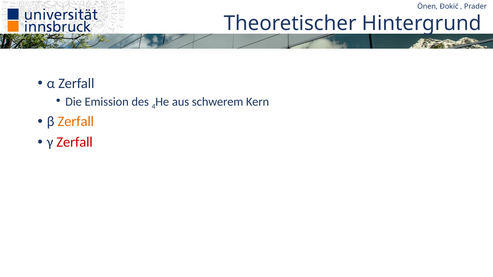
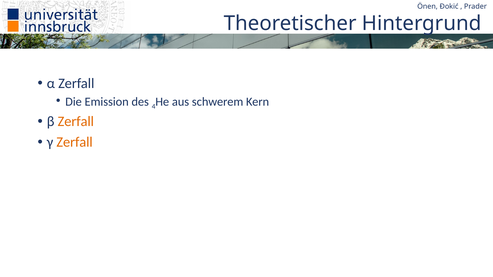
Zerfall colour: red -> orange (75, 142)
